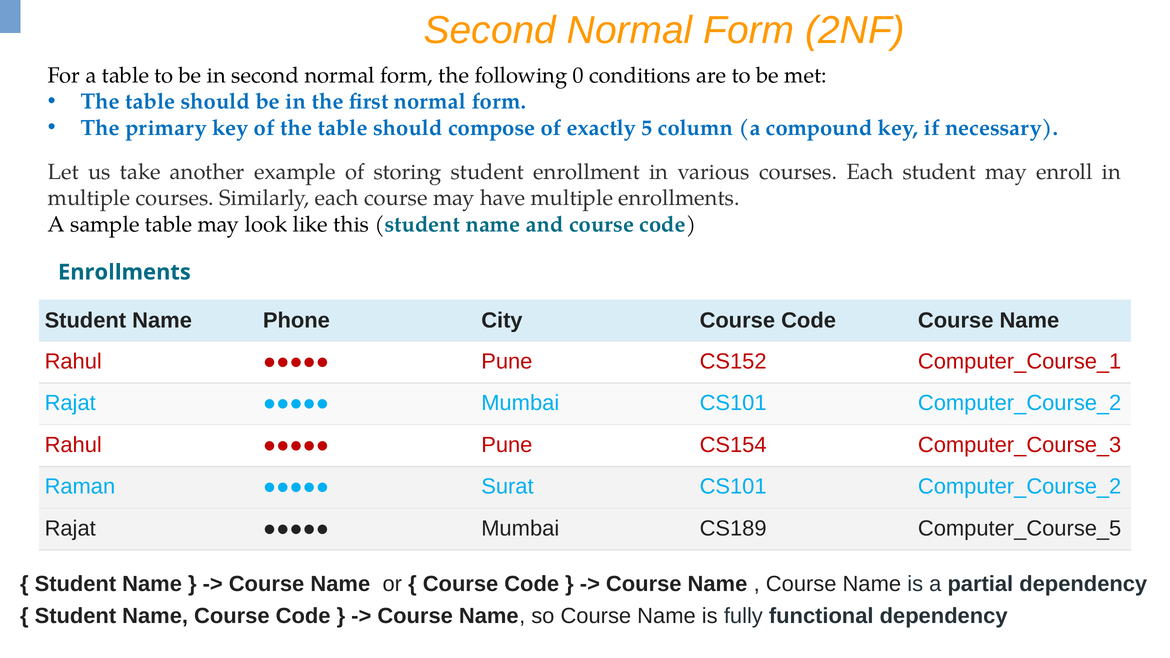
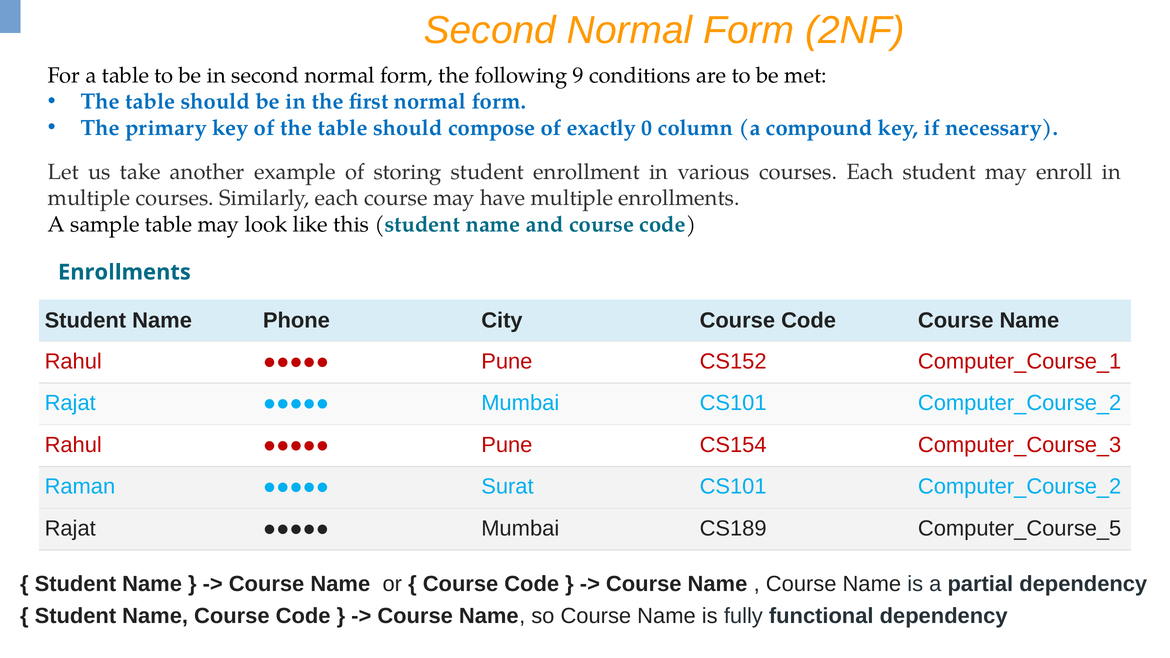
0: 0 -> 9 (578, 75)
5: 5 -> 0 (647, 128)
